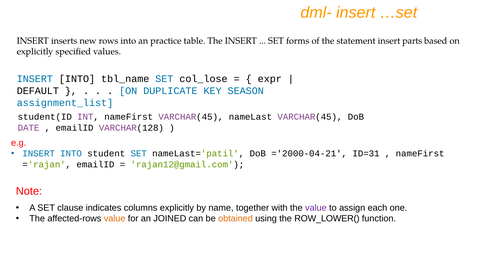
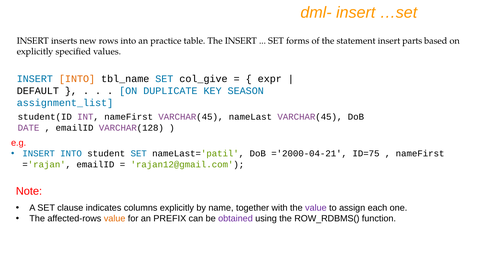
INTO colour: black -> orange (77, 79)
col_lose: col_lose -> col_give (203, 79)
ID=31: ID=31 -> ID=75 (366, 154)
JOINED: JOINED -> PREFIX (170, 219)
obtained colour: orange -> purple (235, 219)
ROW_LOWER(: ROW_LOWER( -> ROW_RDBMS( (327, 219)
